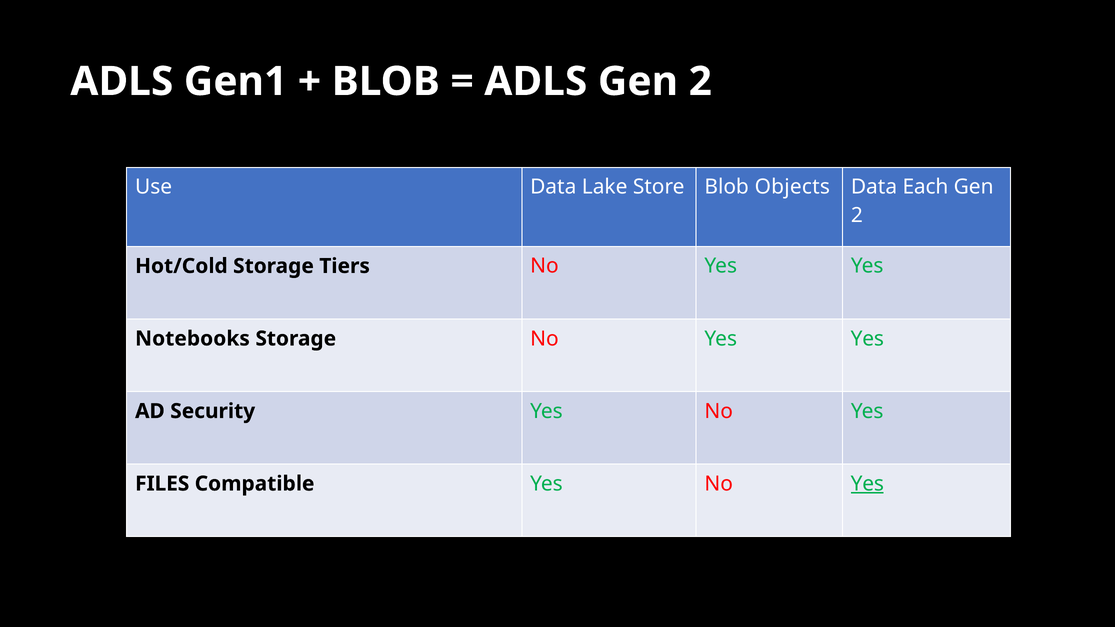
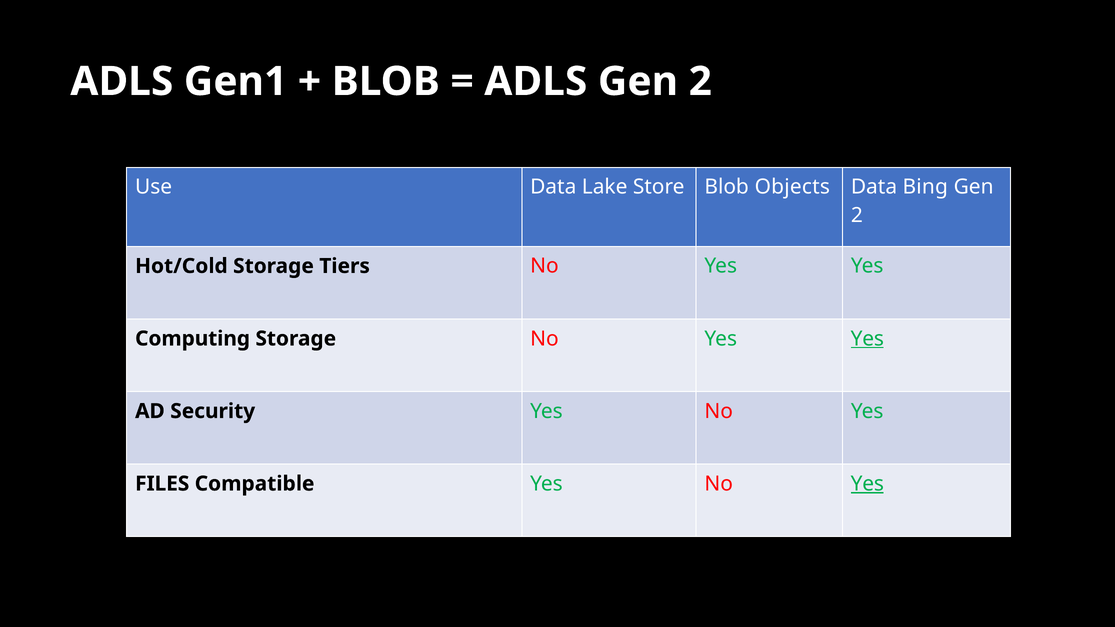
Each: Each -> Bing (925, 187)
Notebooks: Notebooks -> Computing (193, 339)
Yes underline: none -> present (867, 339)
